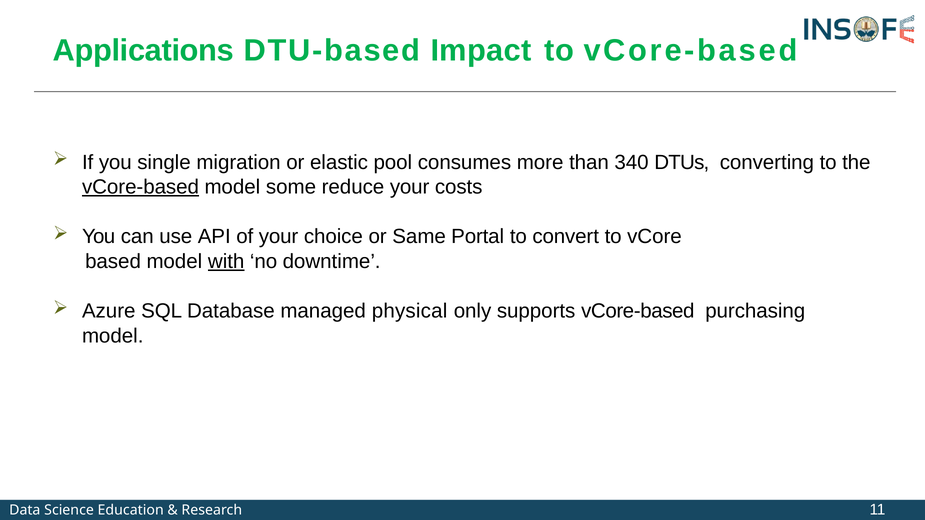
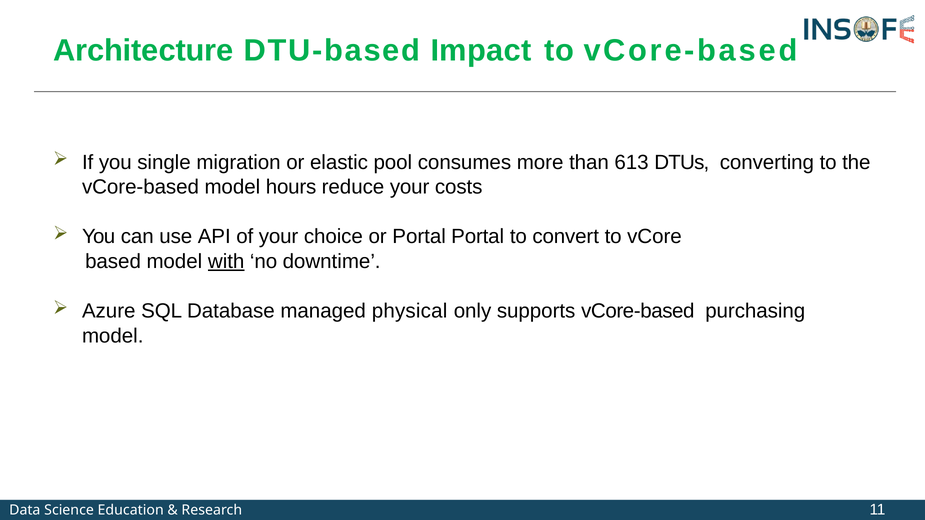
Applications: Applications -> Architecture (143, 50)
340: 340 -> 613 (632, 162)
vCore-based underline: present -> none (140, 187)
some: some -> hours (291, 187)
or Same: Same -> Portal (419, 237)
